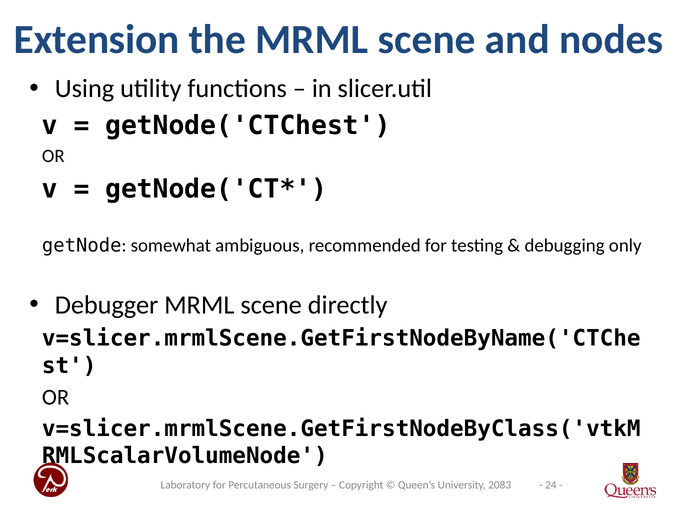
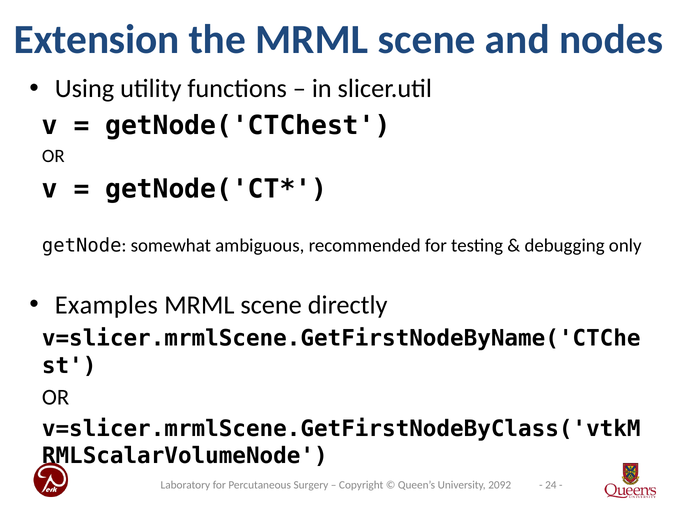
Debugger: Debugger -> Examples (106, 305)
2083: 2083 -> 2092 (500, 486)
